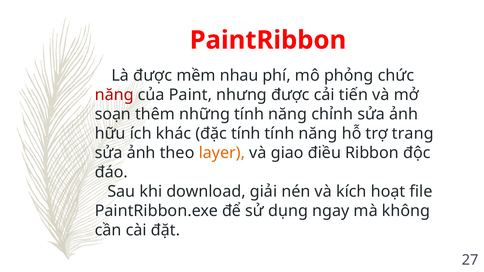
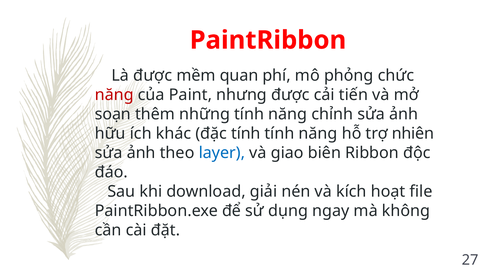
nhau: nhau -> quan (239, 76)
trang: trang -> nhiên (413, 134)
layer colour: orange -> blue (222, 153)
điều: điều -> biên (324, 153)
